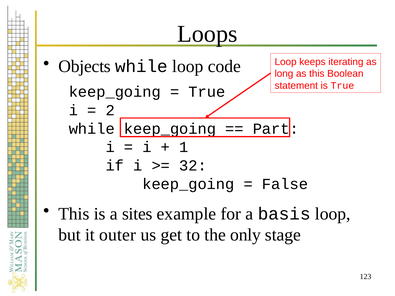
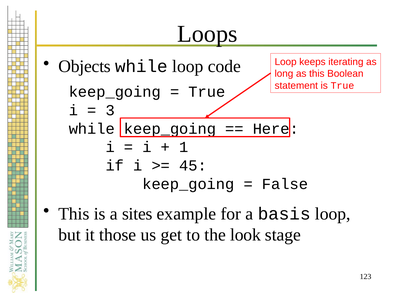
2: 2 -> 3 (110, 110)
Part: Part -> Here (276, 129)
32: 32 -> 45 (193, 166)
outer: outer -> those (118, 235)
only: only -> look (246, 235)
